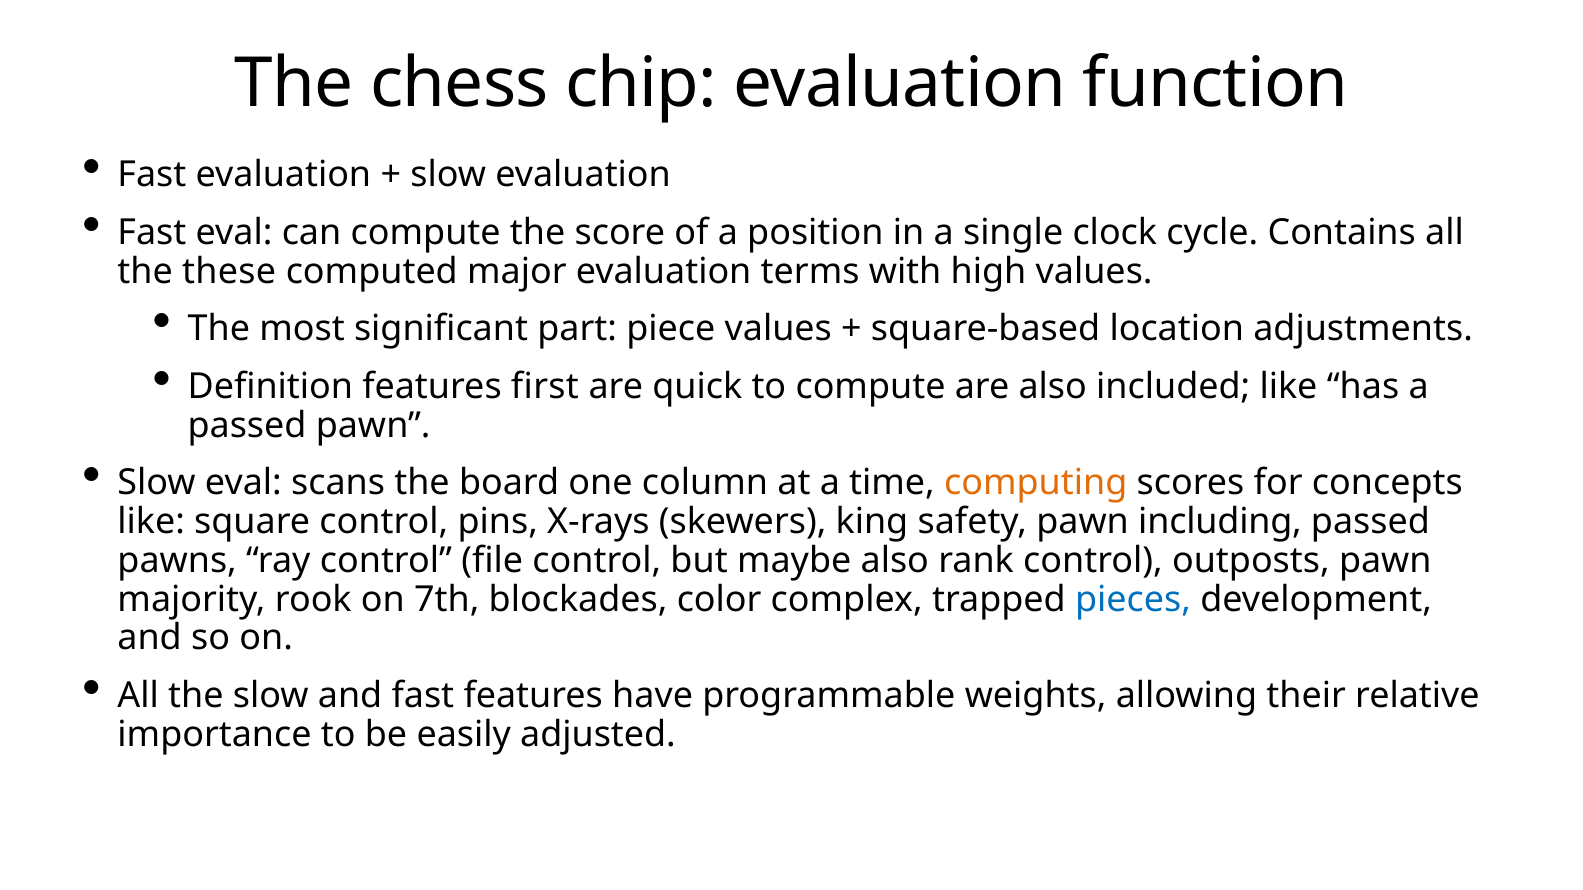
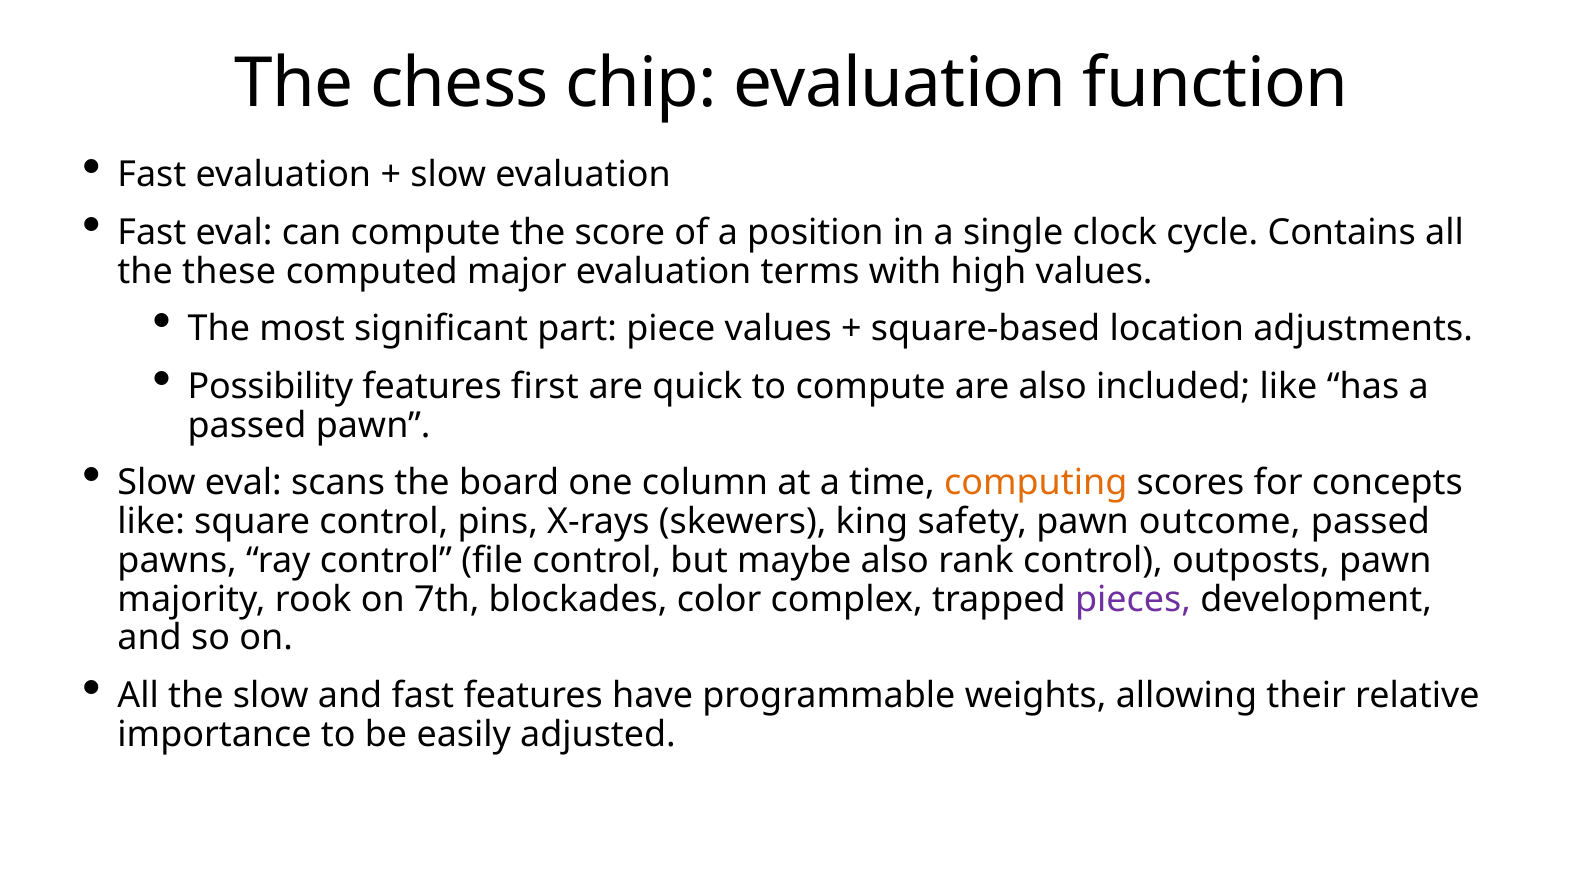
Definition: Definition -> Possibility (270, 387)
including: including -> outcome (1220, 522)
pieces colour: blue -> purple (1133, 600)
